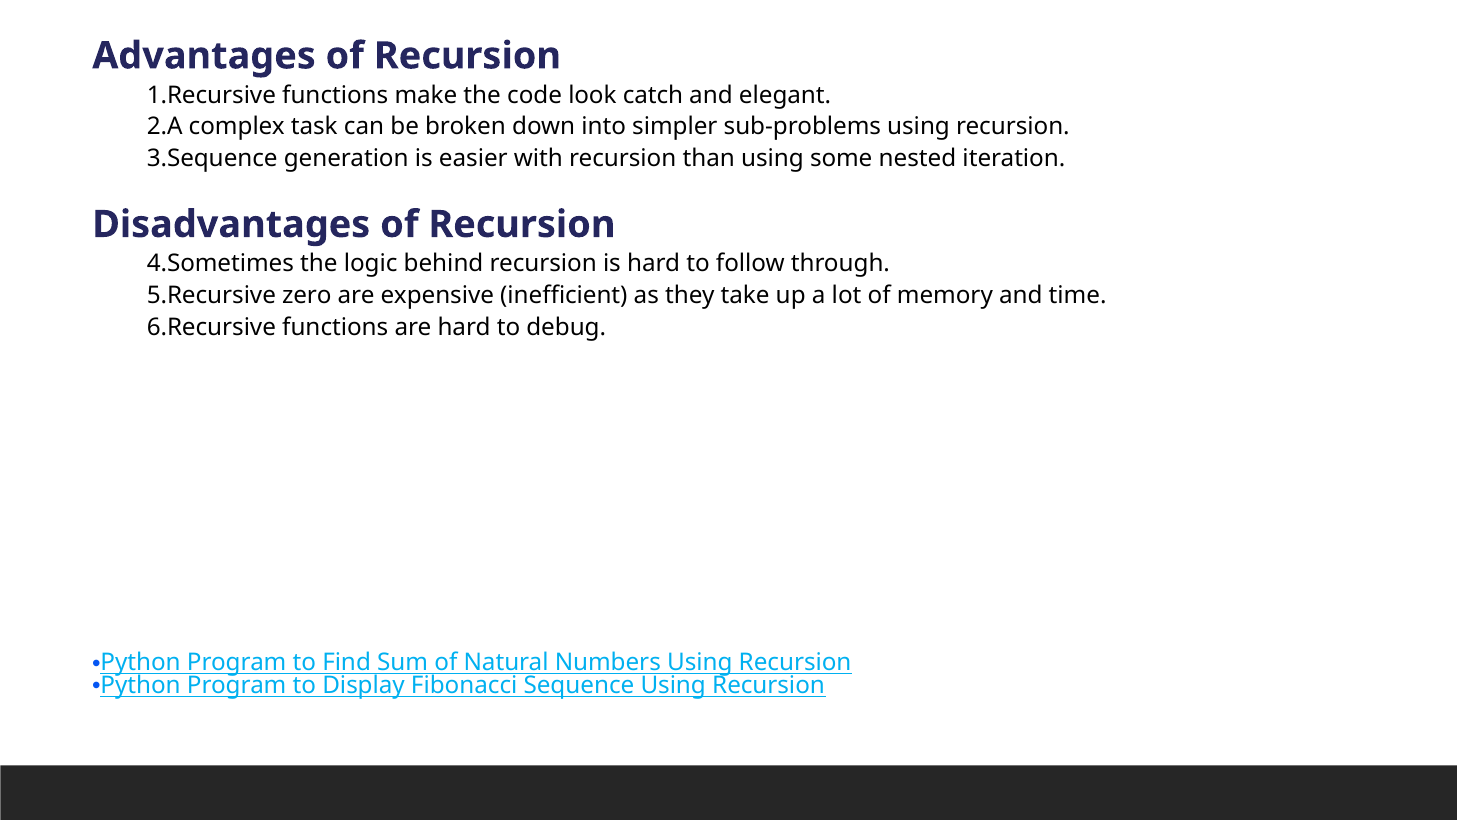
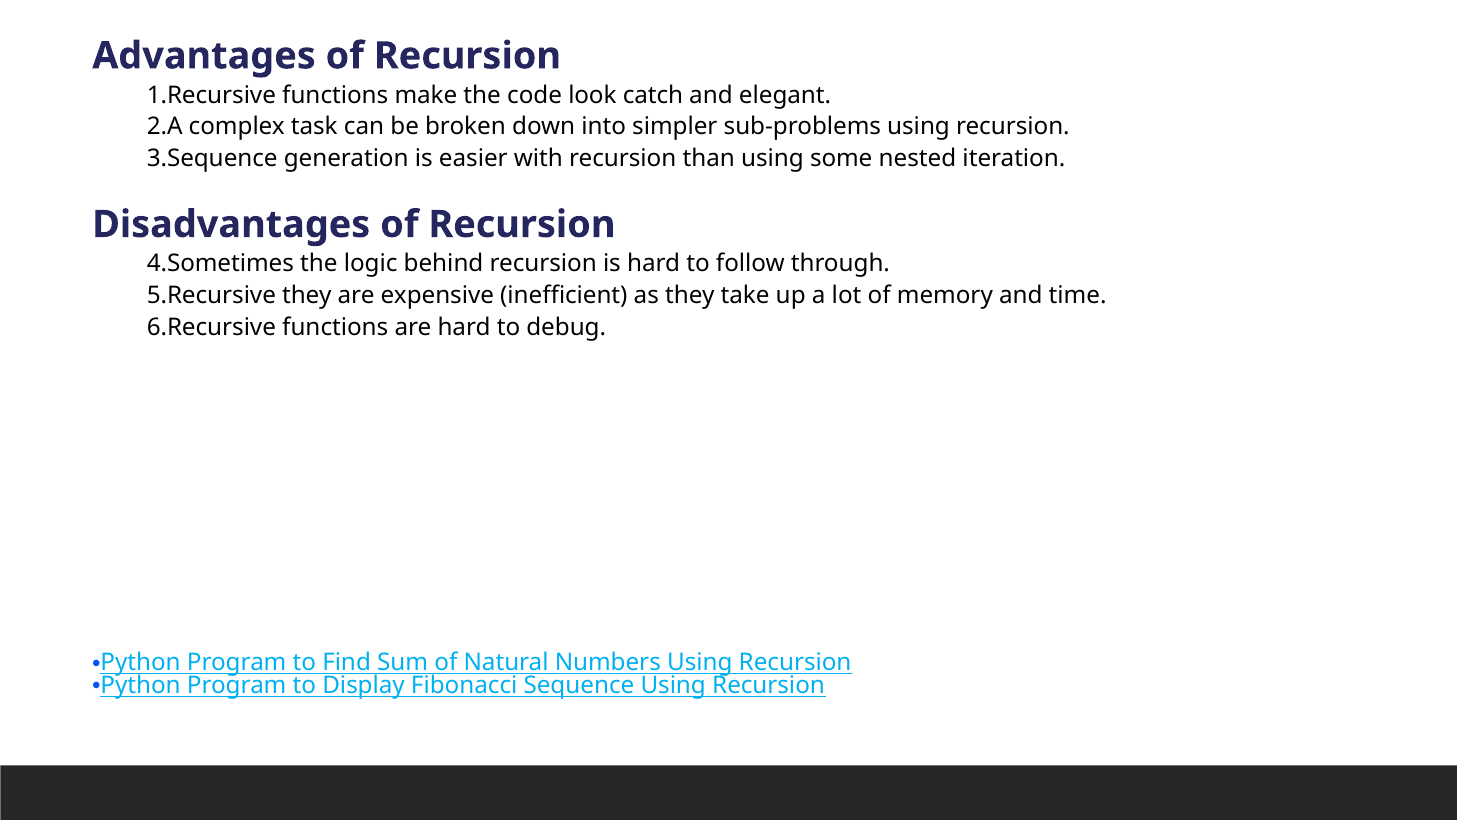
zero: zero -> they (307, 295)
